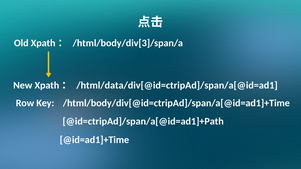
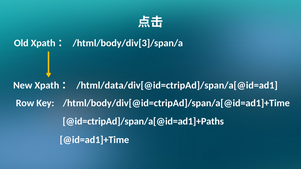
@id=ctripAd]/span/a[@id=ad1]+Path: @id=ctripAd]/span/a[@id=ad1]+Path -> @id=ctripAd]/span/a[@id=ad1]+Paths (143, 122)
